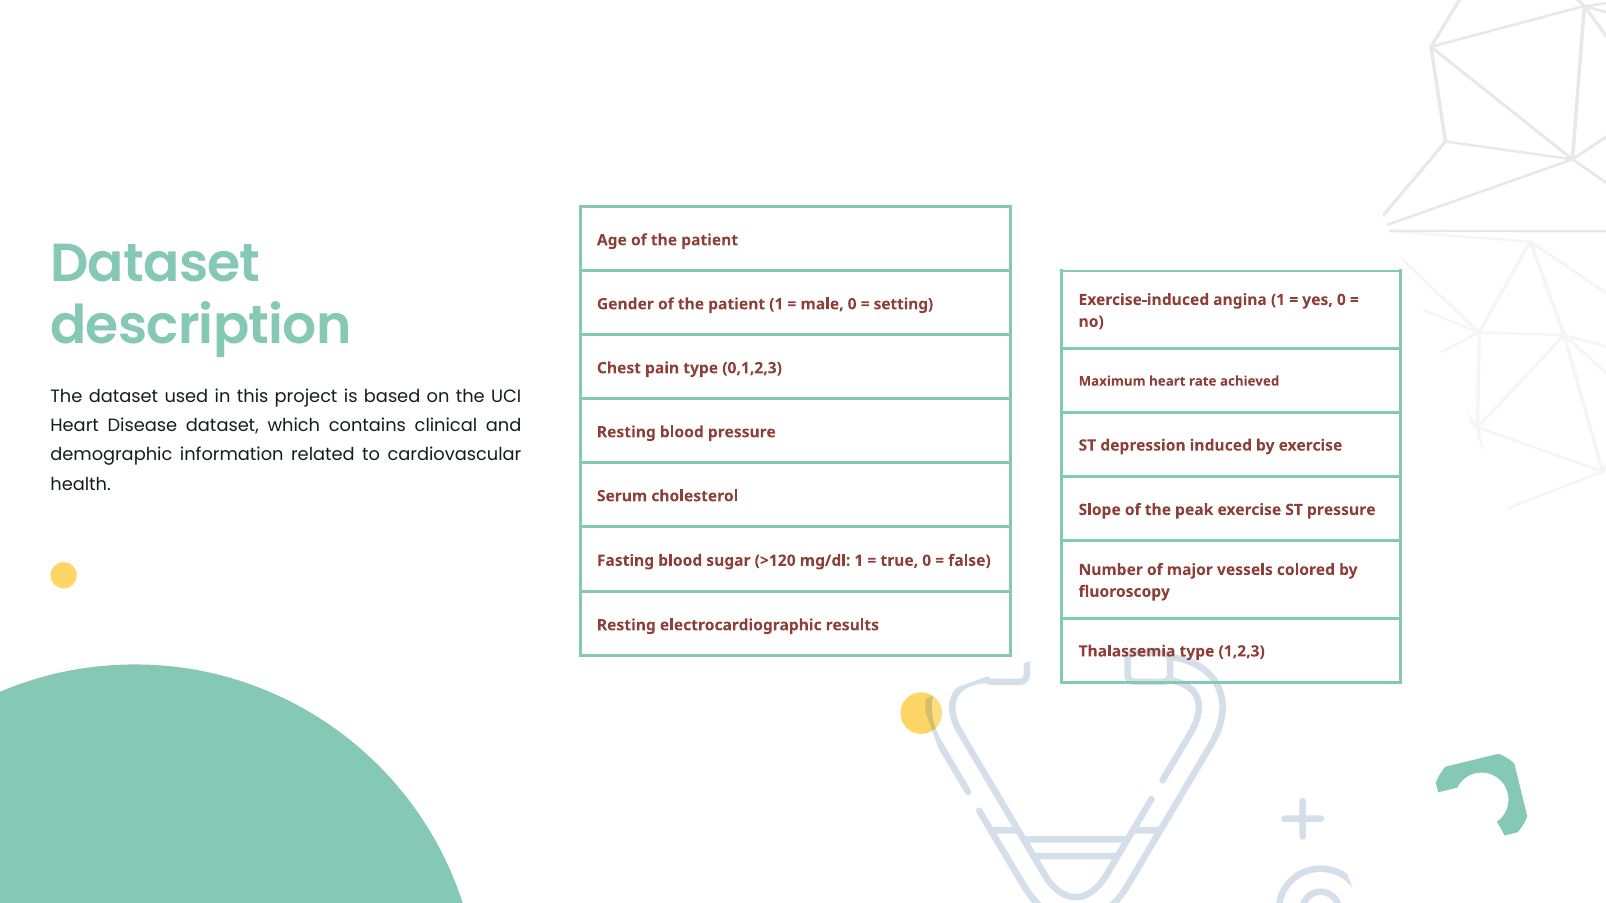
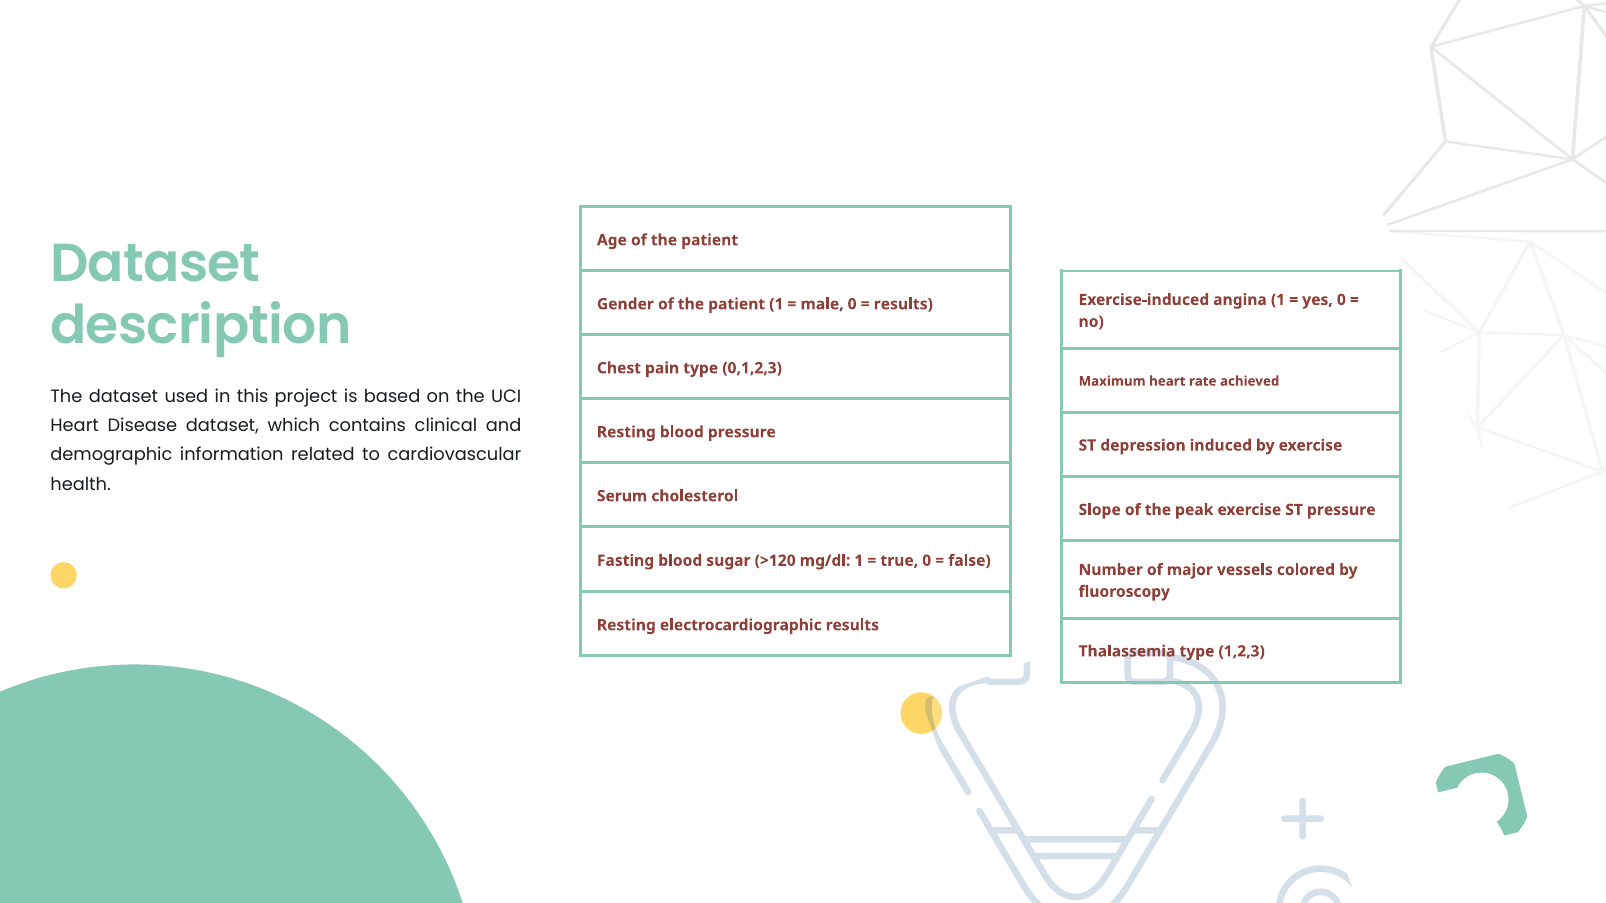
setting: setting -> results (903, 304)
